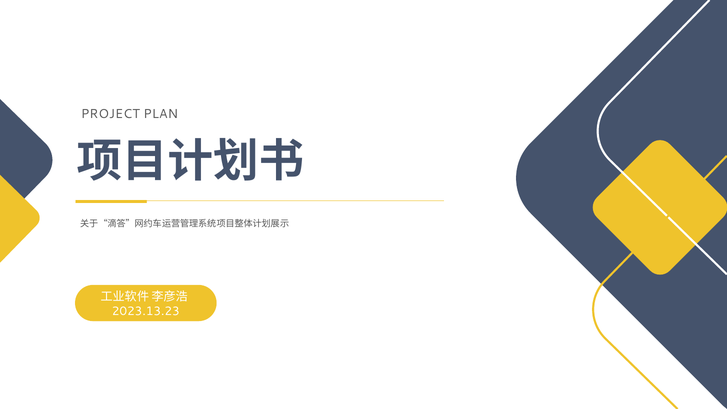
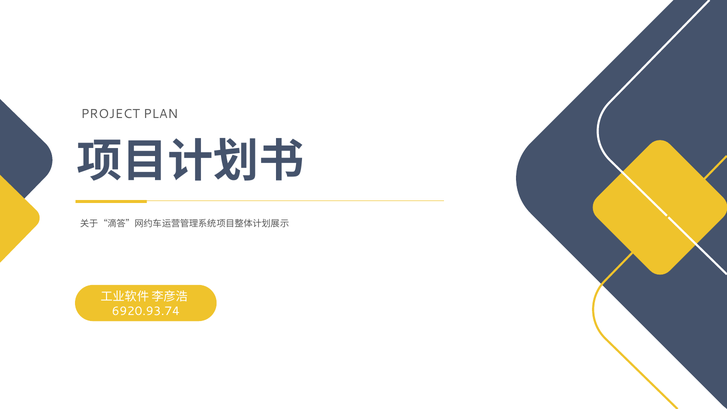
2023.13.23: 2023.13.23 -> 6920.93.74 (146, 311)
